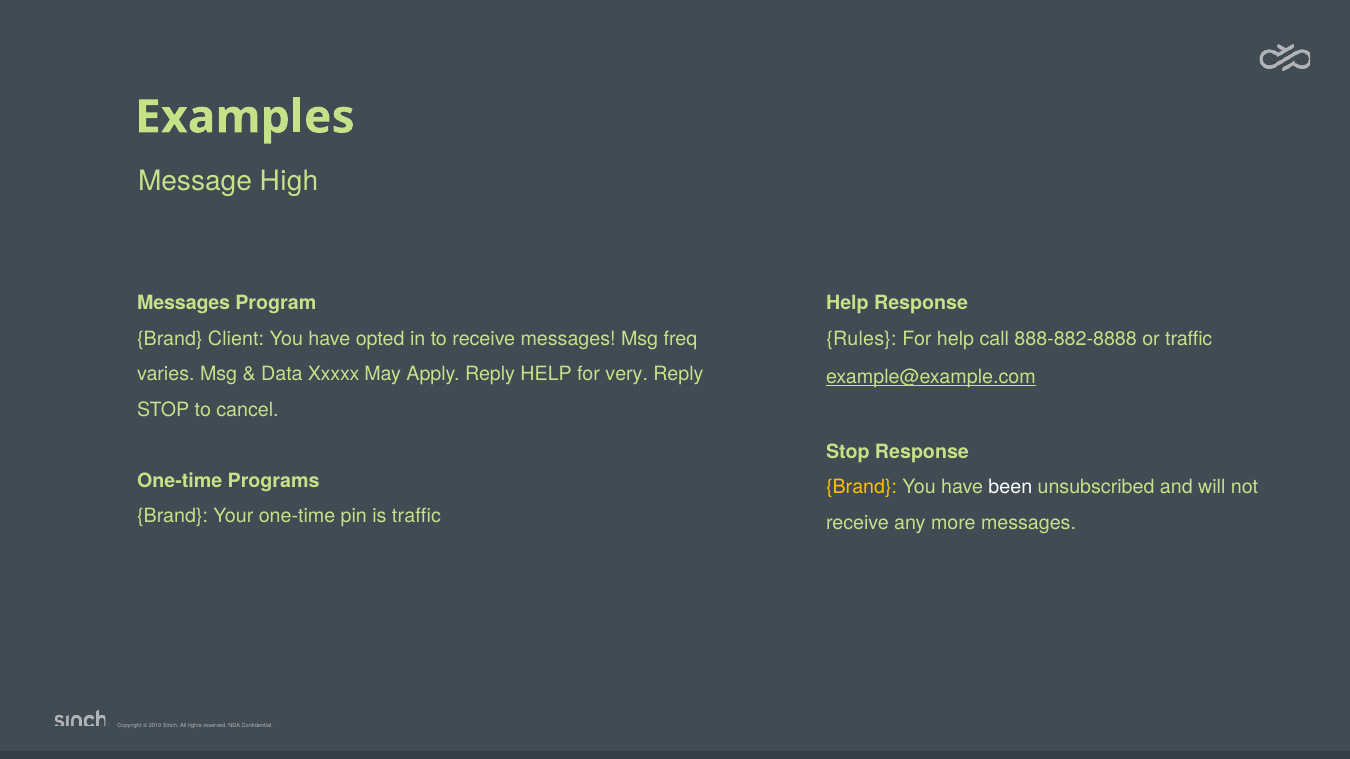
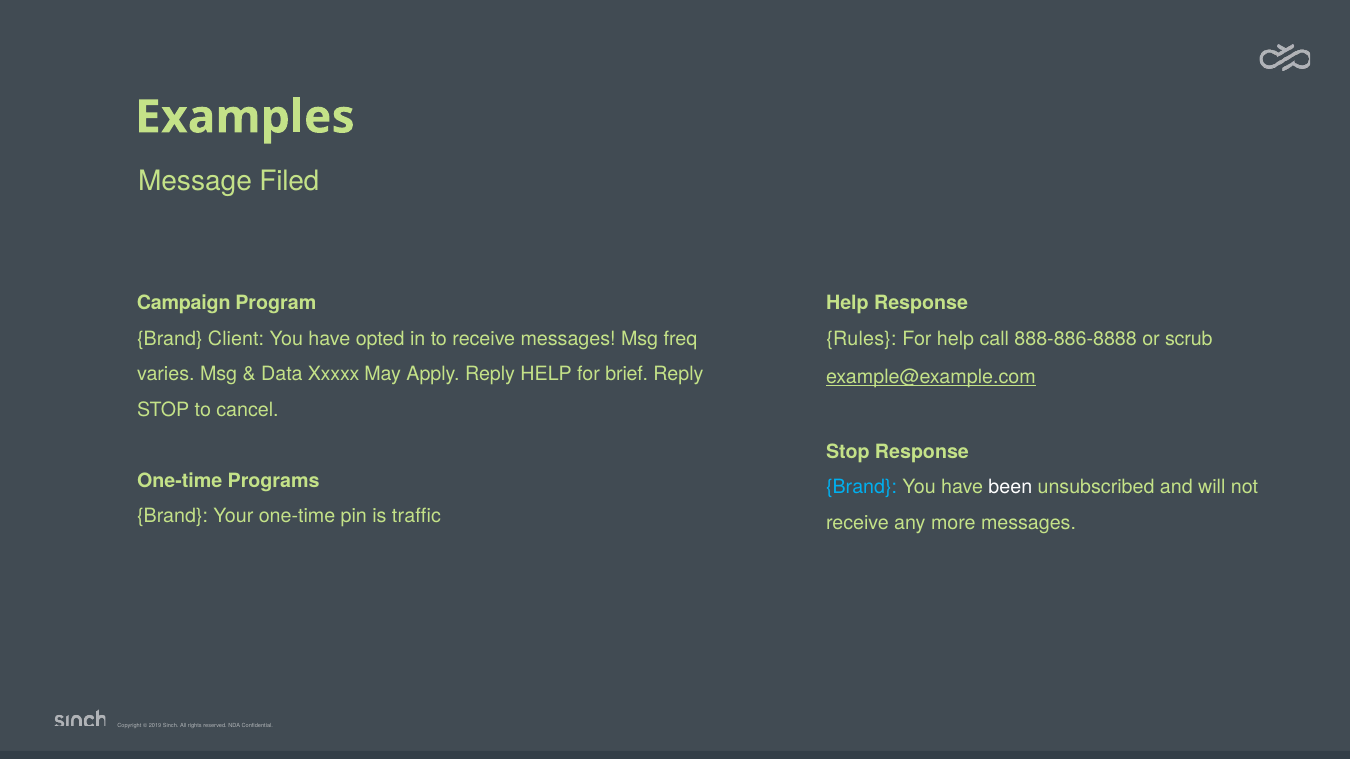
High: High -> Filed (289, 181)
Messages: Messages -> Campaign (184, 304)
888-882-8888: 888-882-8888 -> 888-886-8888 (1076, 339)
or traffic: traffic -> scrub (1189, 339)
very: very -> brief (627, 375)
Brand colour: yellow -> light blue (862, 488)
